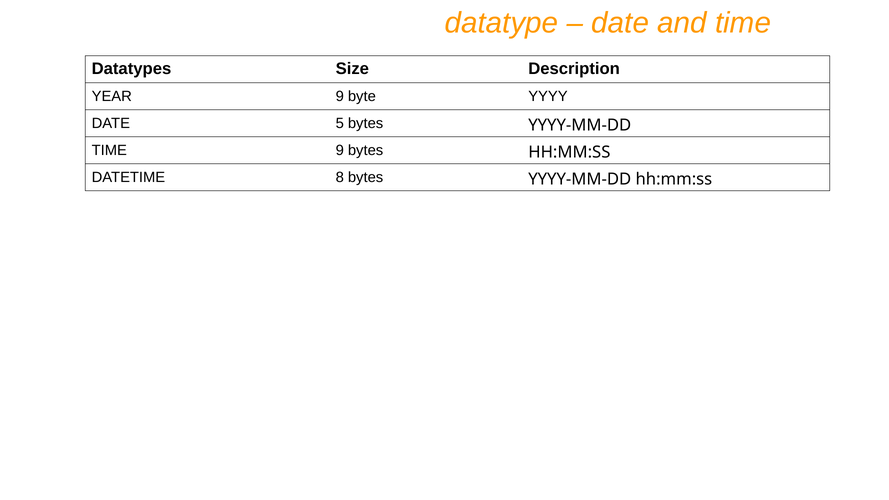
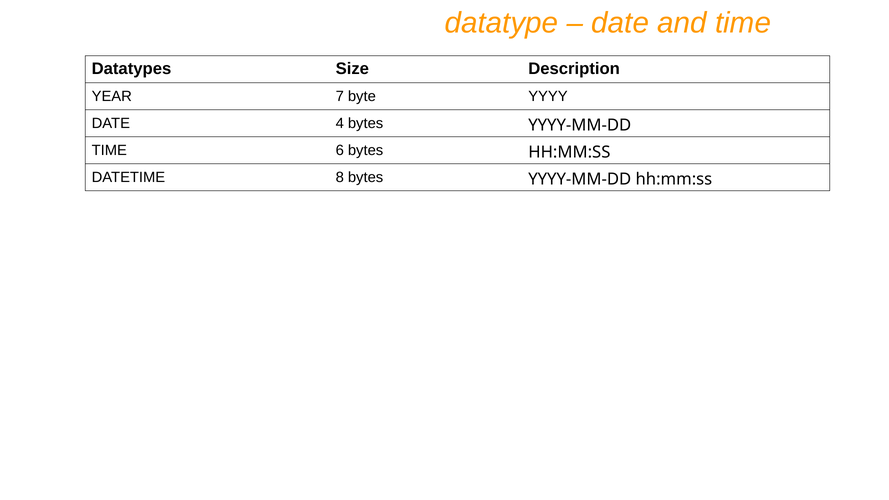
YEAR 9: 9 -> 7 (340, 97)
5: 5 -> 4 (340, 124)
TIME 9: 9 -> 6 (340, 151)
